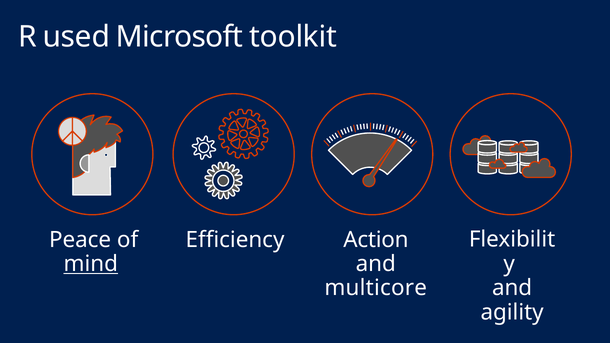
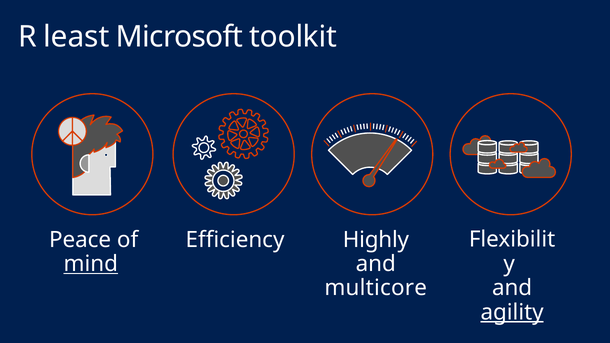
used: used -> least (76, 37)
Action: Action -> Highly (376, 240)
agility underline: none -> present (512, 312)
